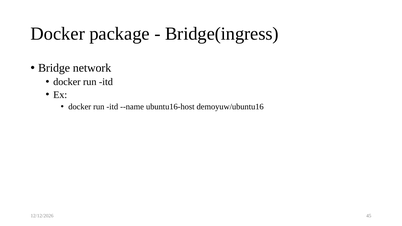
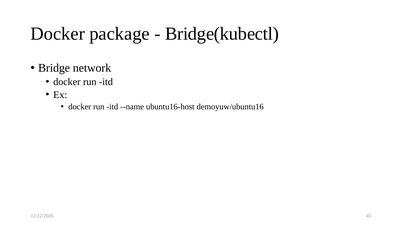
Bridge(ingress: Bridge(ingress -> Bridge(kubectl (222, 34)
